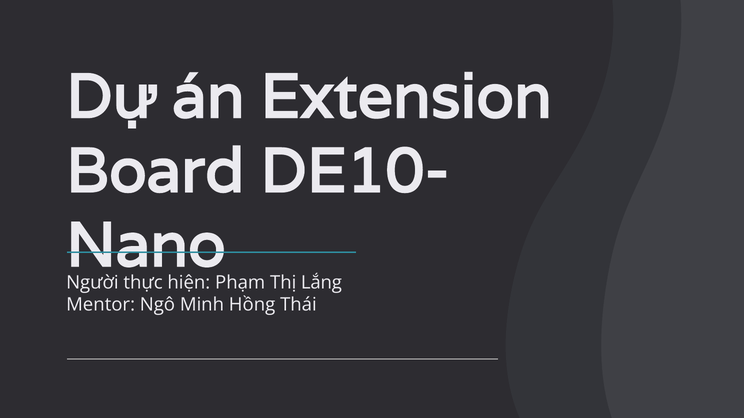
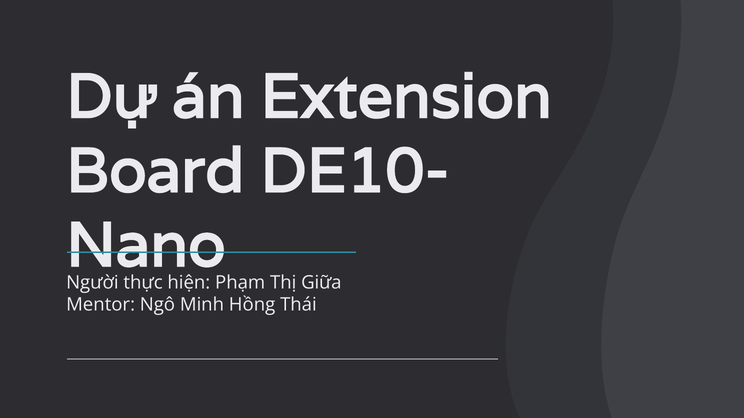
Lắng: Lắng -> Giữa (321, 283)
